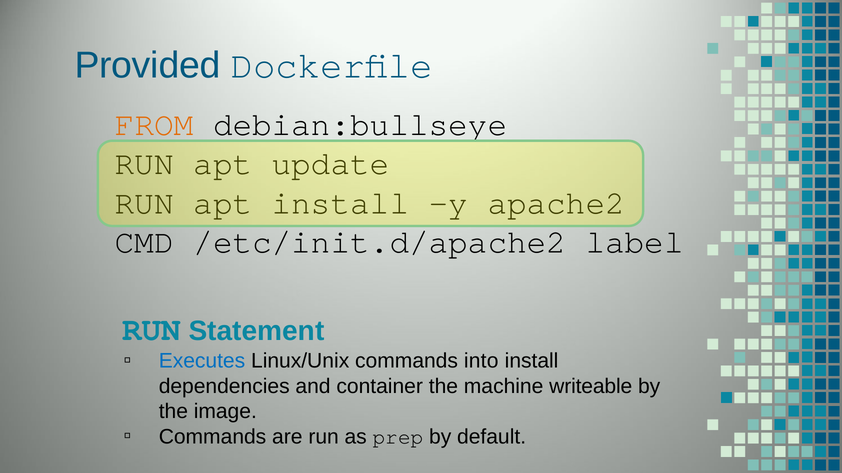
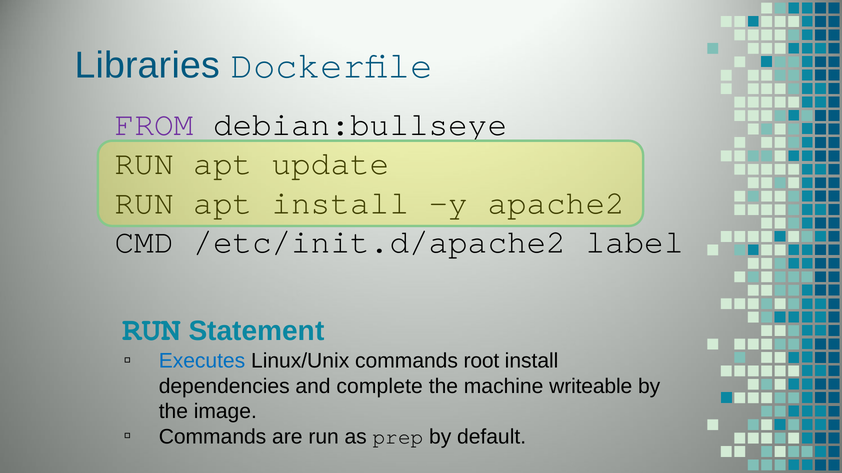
Provided: Provided -> Libraries (147, 66)
FROM colour: orange -> purple (154, 124)
into: into -> root (481, 361)
container: container -> complete (380, 387)
